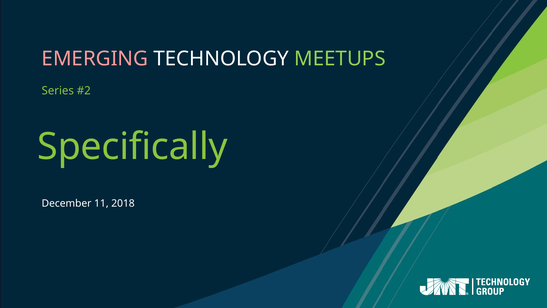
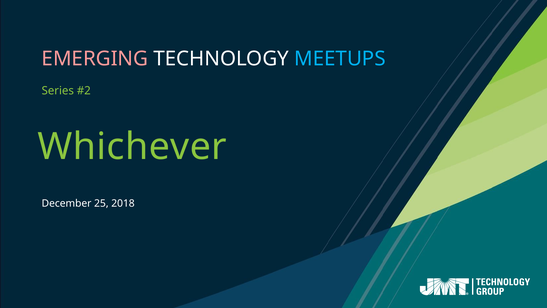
MEETUPS colour: light green -> light blue (340, 59)
Specifically: Specifically -> Whichever (132, 147)
11: 11 -> 25 (101, 203)
